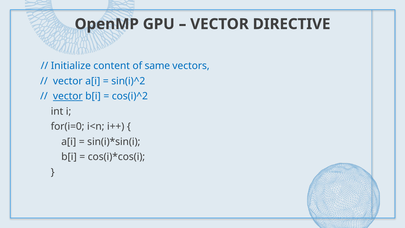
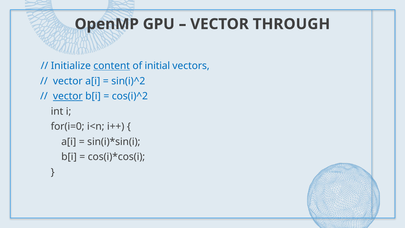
DIRECTIVE: DIRECTIVE -> THROUGH (291, 24)
content underline: none -> present (112, 66)
same: same -> initial (157, 66)
